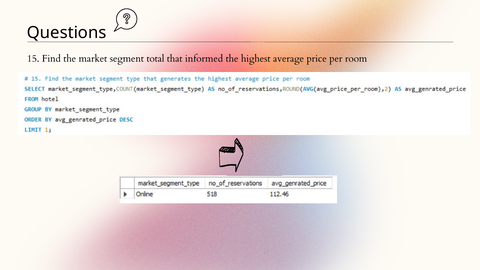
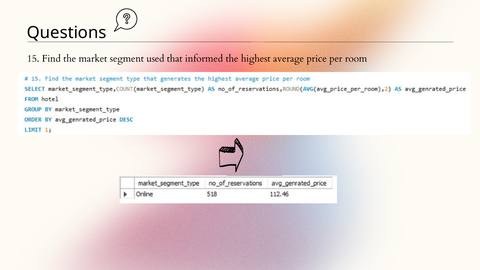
total: total -> used (155, 59)
